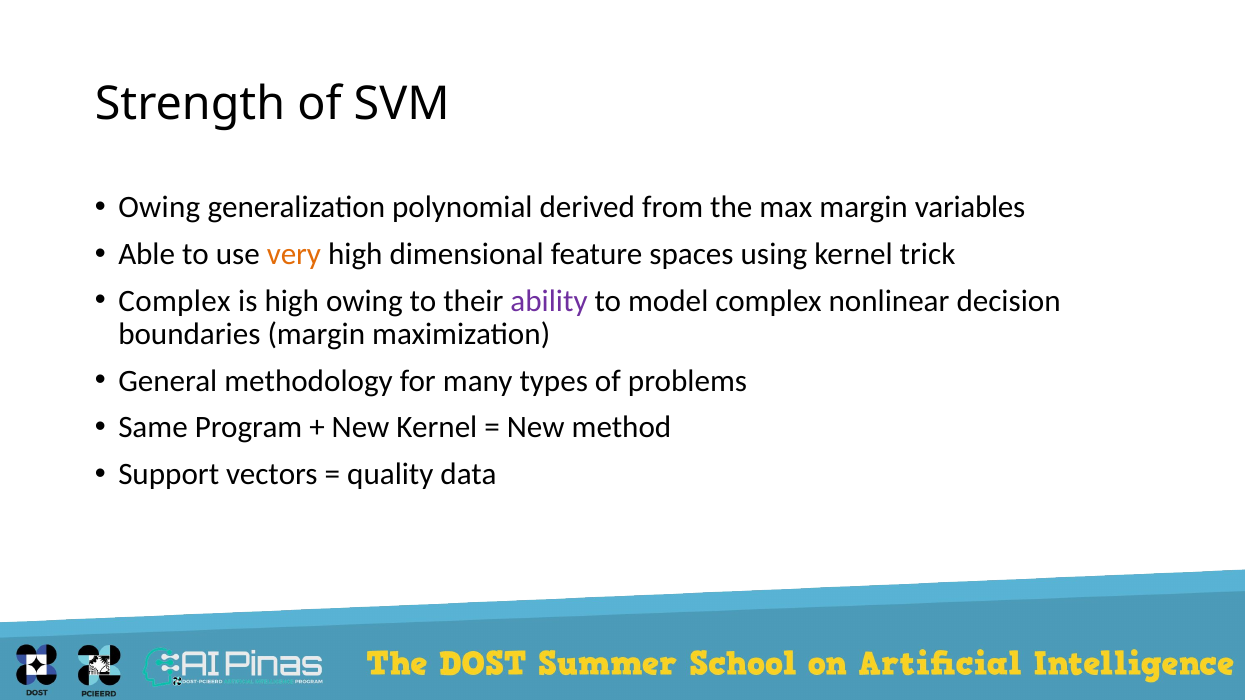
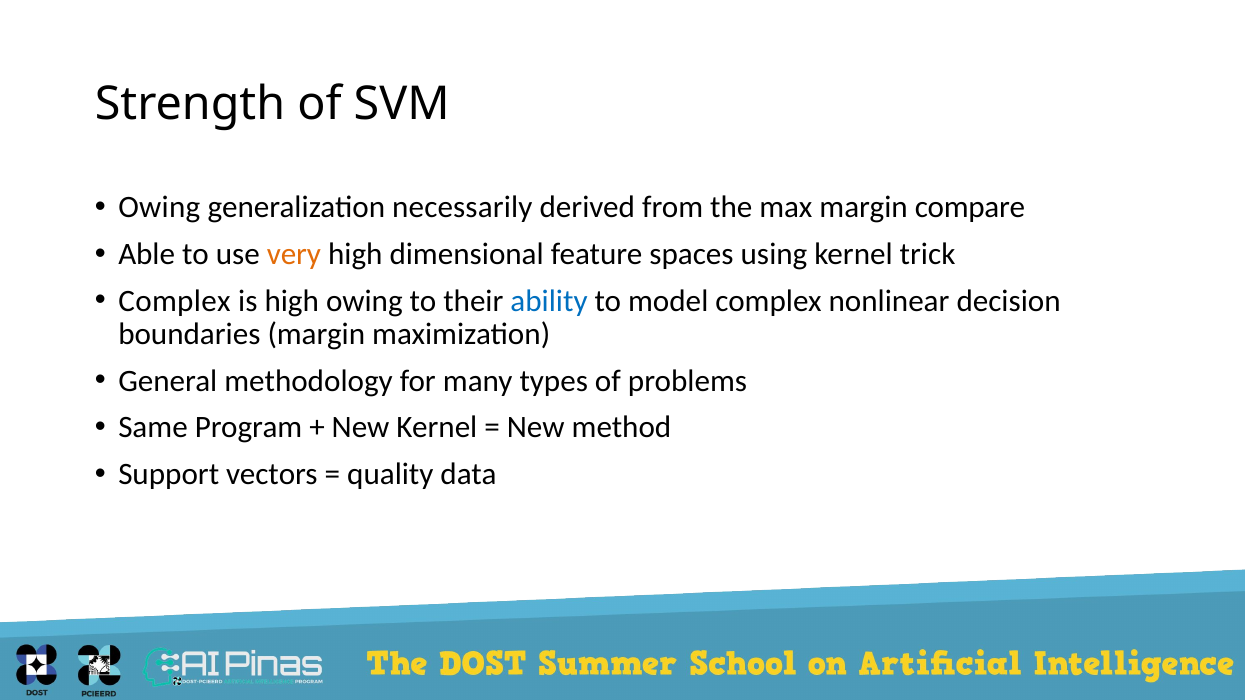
polynomial: polynomial -> necessarily (462, 208)
variables: variables -> compare (970, 208)
ability colour: purple -> blue (549, 301)
